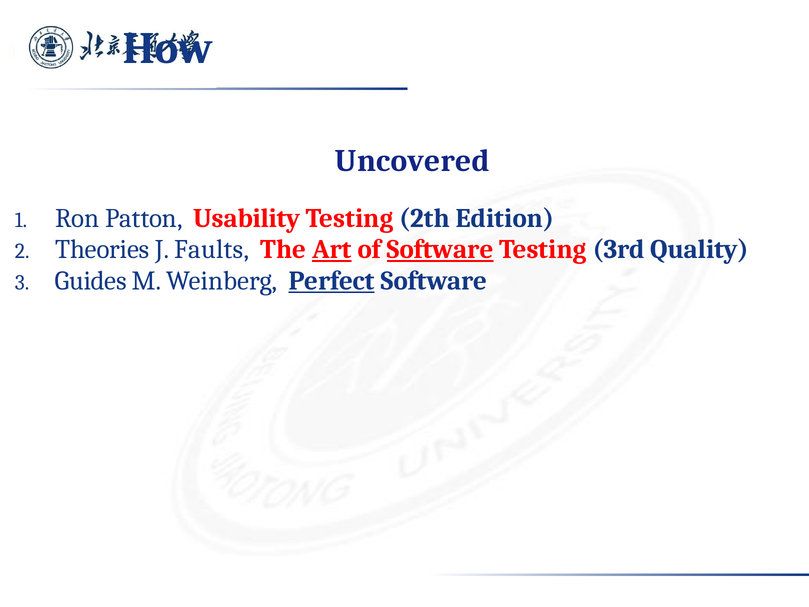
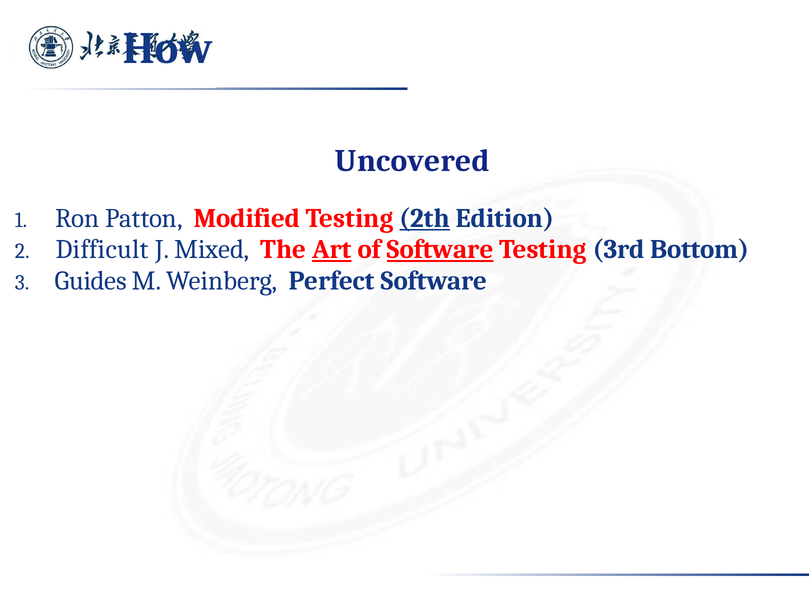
Usability: Usability -> Modified (247, 218)
2th underline: none -> present (425, 218)
Theories: Theories -> Difficult (102, 249)
Faults: Faults -> Mixed (212, 249)
Quality: Quality -> Bottom (700, 249)
Perfect underline: present -> none (332, 281)
